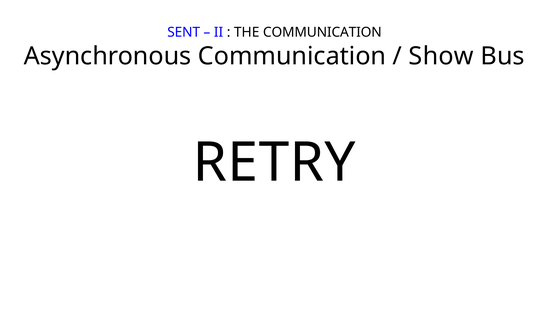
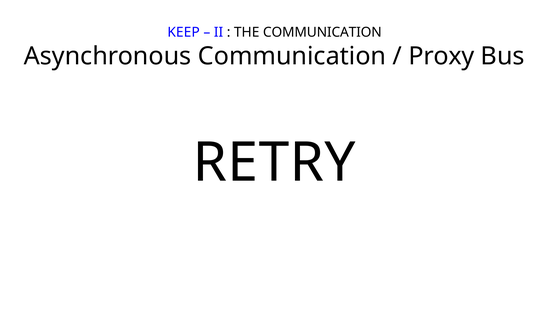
SENT: SENT -> KEEP (184, 32)
Show: Show -> Proxy (441, 56)
